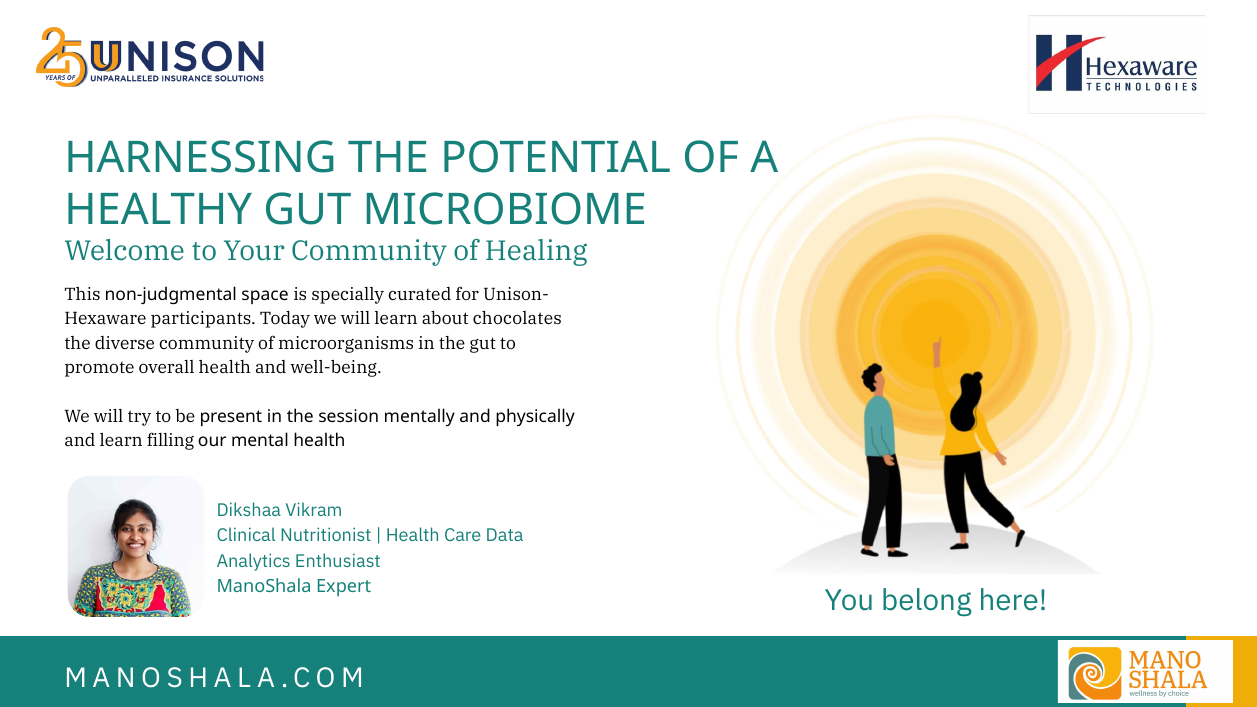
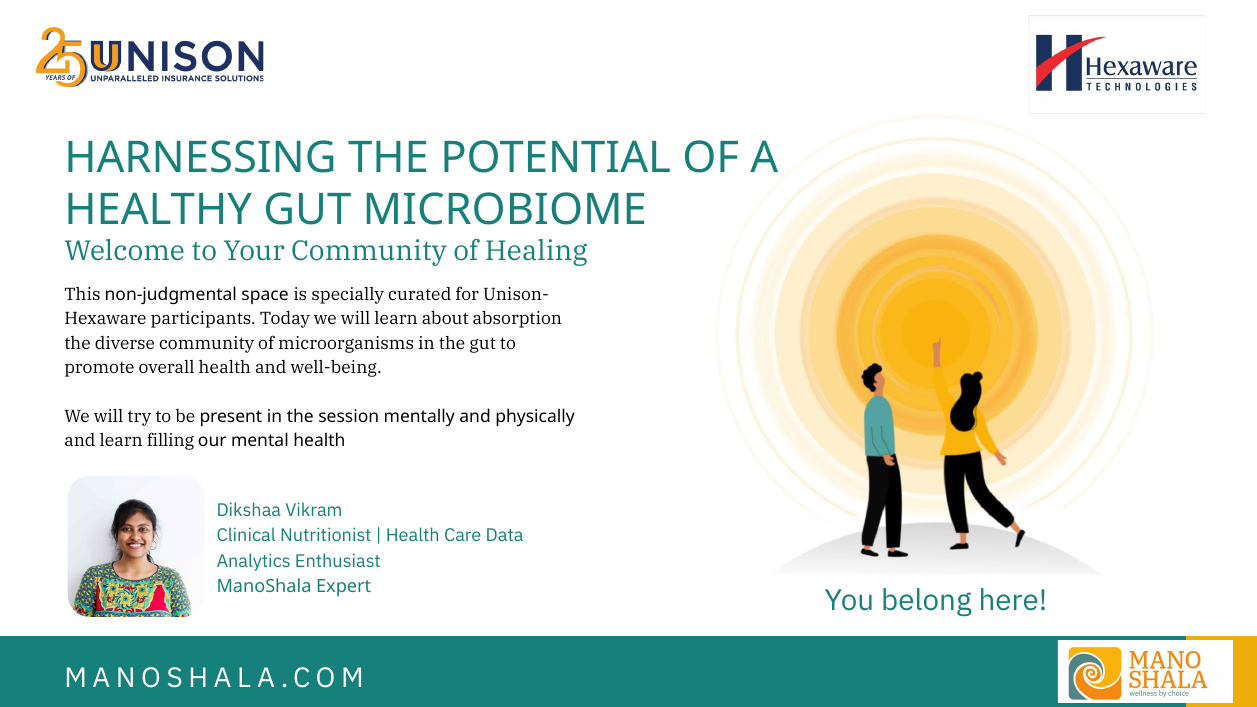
chocolates: chocolates -> absorption (517, 319)
